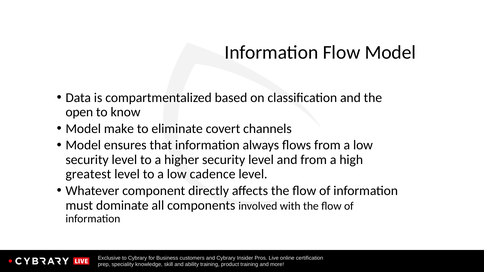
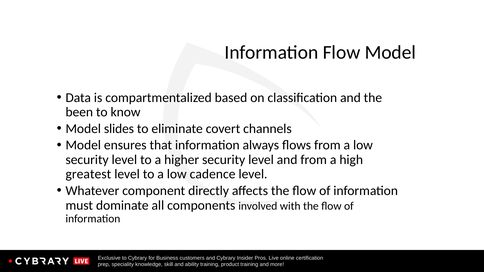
open: open -> been (79, 112)
make: make -> slides (119, 129)
